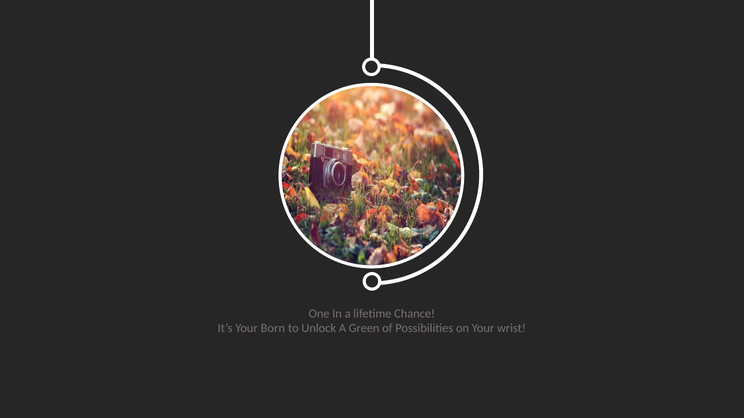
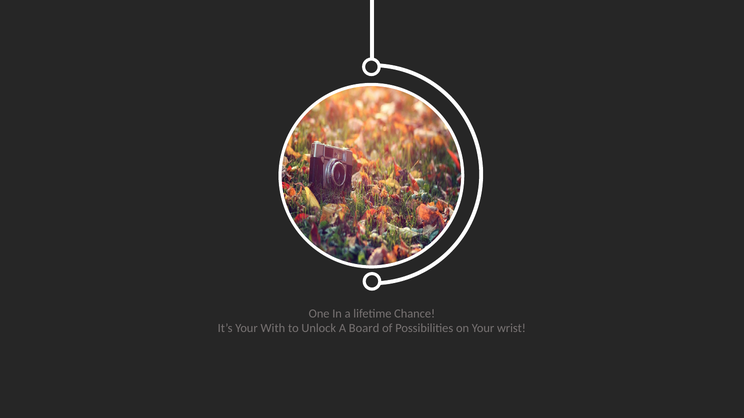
Born: Born -> With (273, 329)
Green: Green -> Board (364, 329)
